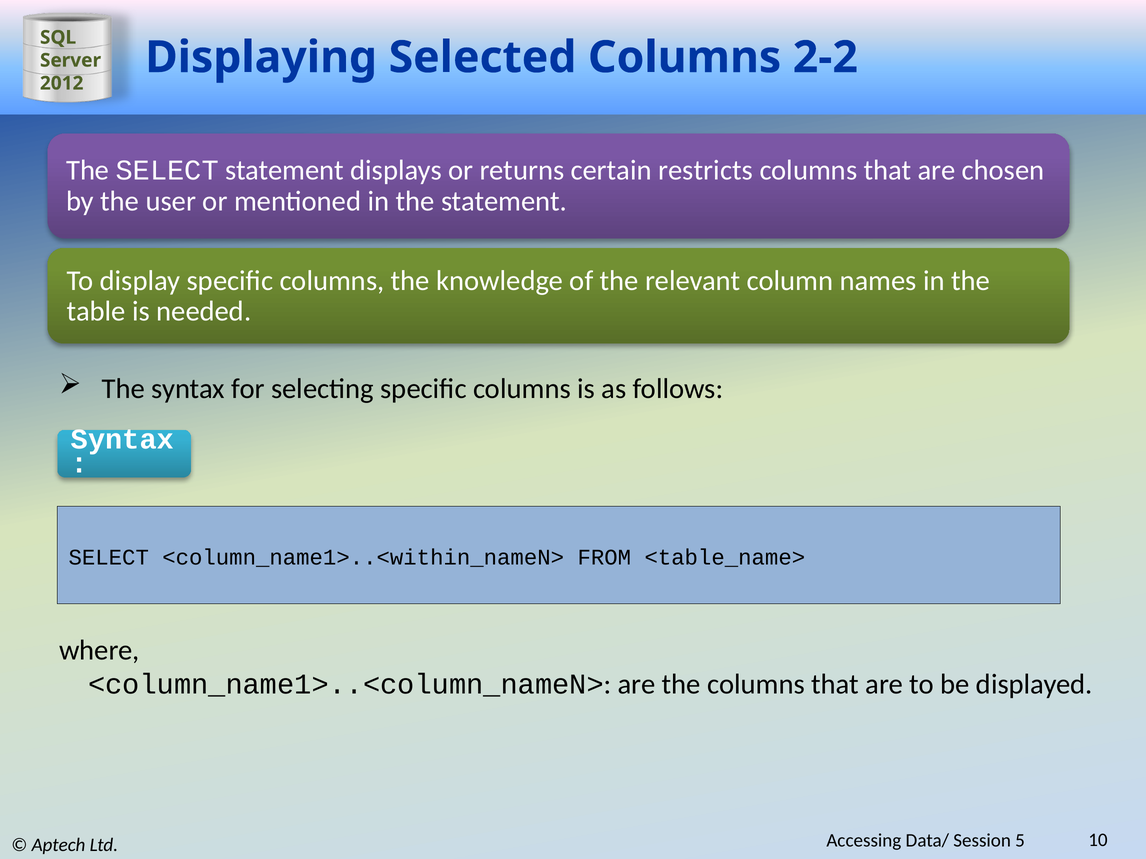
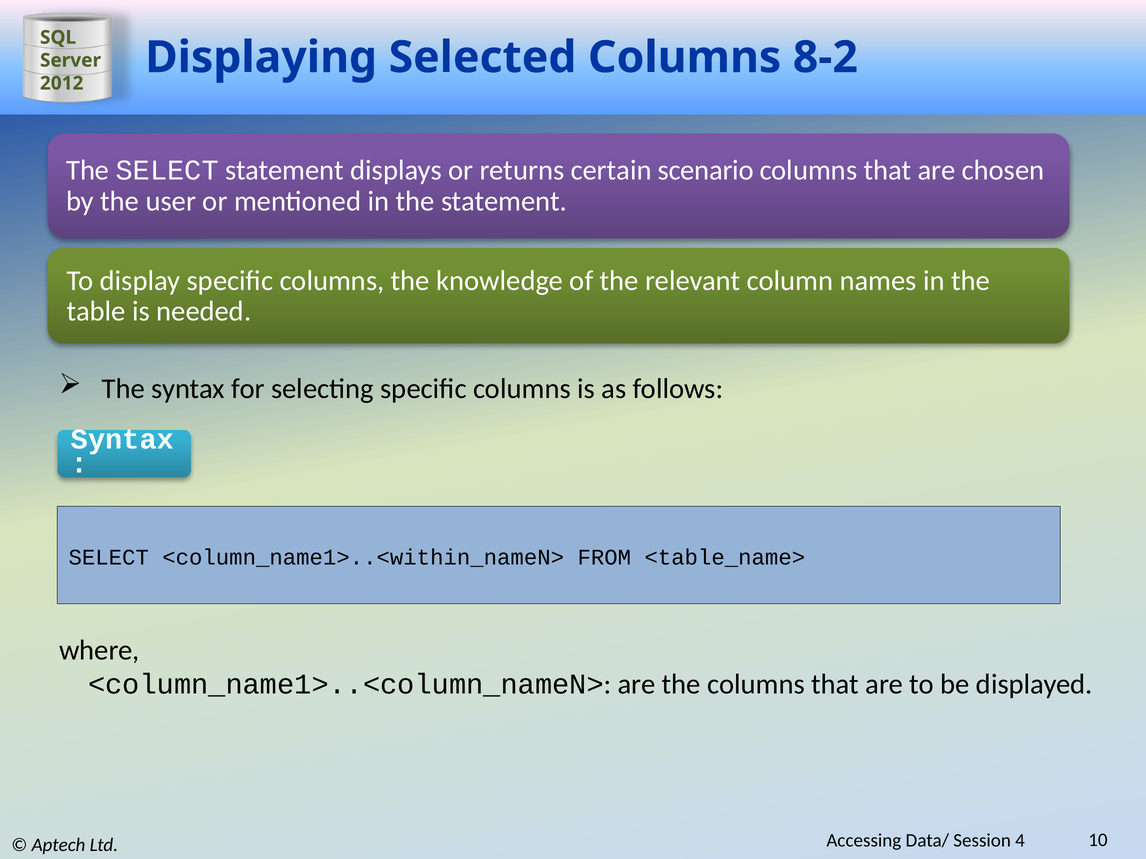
2-2: 2-2 -> 8-2 (825, 57)
restricts: restricts -> scenario (706, 171)
5: 5 -> 4 (1020, 841)
